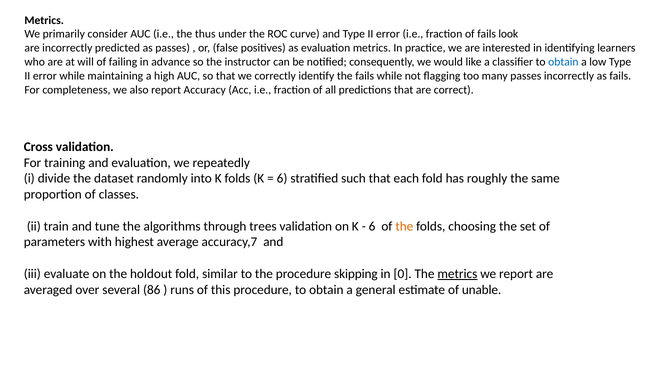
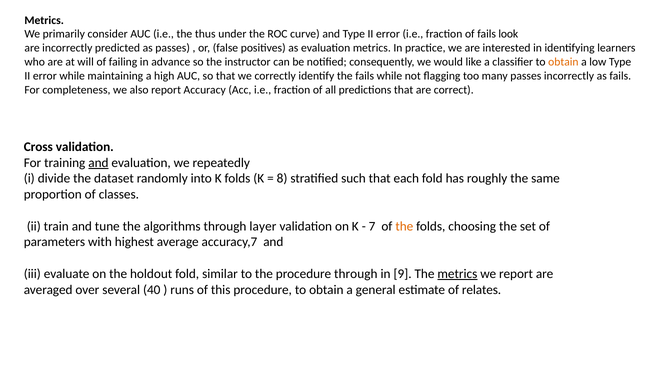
obtain colour: blue -> orange (563, 62)
and underline: none -> present (98, 163)
6: 6 -> 8 (282, 179)
trees: trees -> layer (263, 226)
6: 6 -> 7 (372, 226)
procedure skipping: skipping -> through (356, 274)
0: 0 -> 9 (403, 274)
86: 86 -> 40 (152, 290)
unable: unable -> relates (482, 290)
